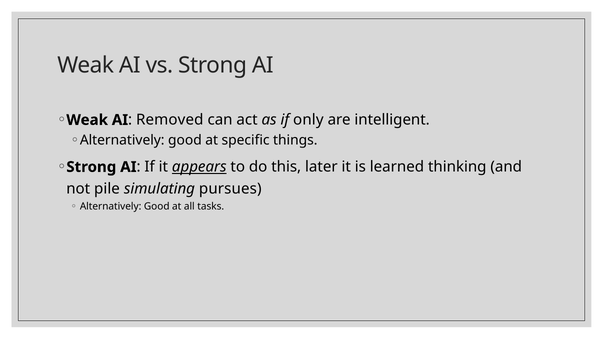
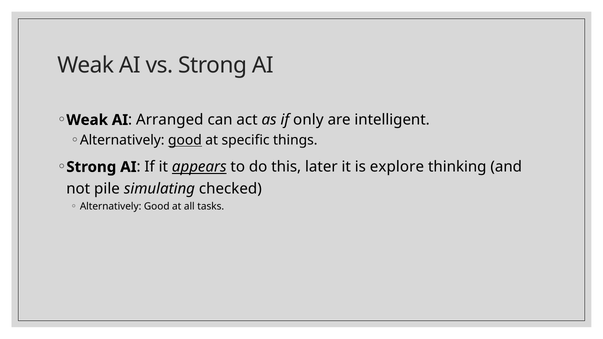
Removed: Removed -> Arranged (170, 120)
good underline: none -> present (185, 140)
learned: learned -> explore (397, 167)
pursues: pursues -> checked (230, 189)
